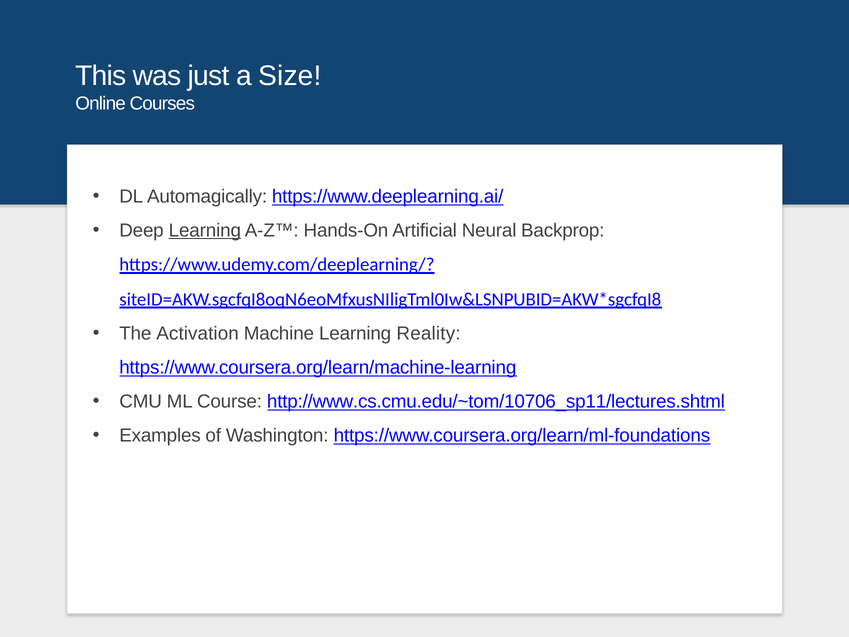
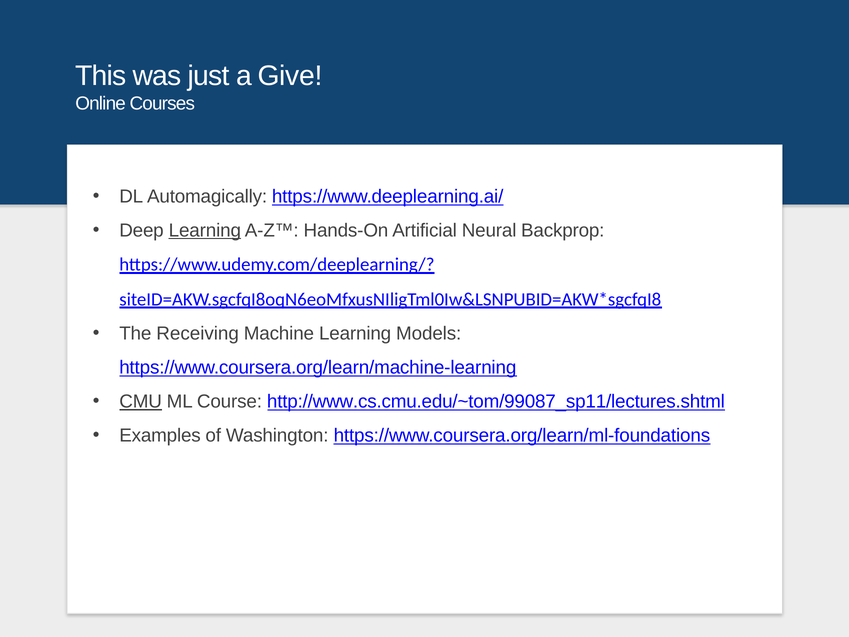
Size: Size -> Give (290, 76)
Activation: Activation -> Receiving (198, 334)
Reality: Reality -> Models (429, 334)
CMU underline: none -> present (141, 401)
http://www.cs.cmu.edu/~tom/10706_sp11/lectures.shtml: http://www.cs.cmu.edu/~tom/10706_sp11/lectures.shtml -> http://www.cs.cmu.edu/~tom/99087_sp11/lectures.shtml (496, 401)
